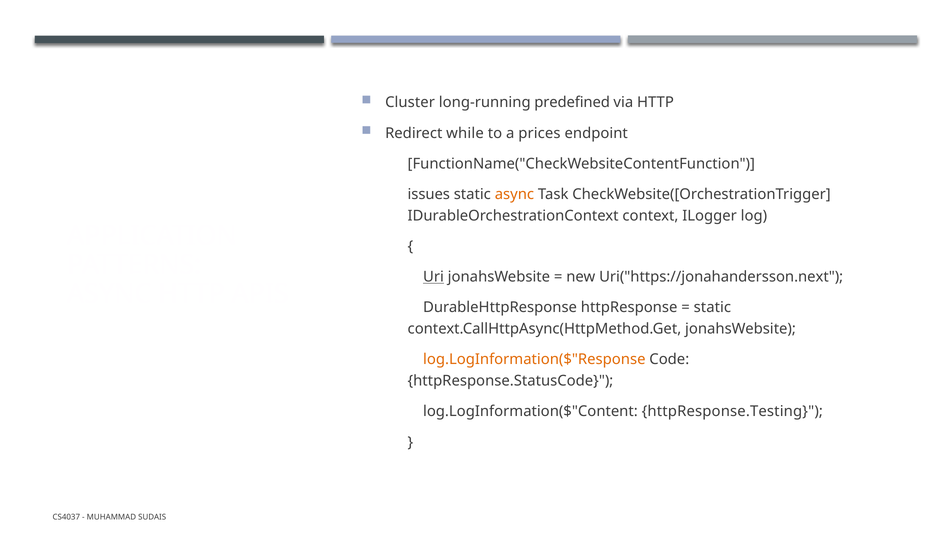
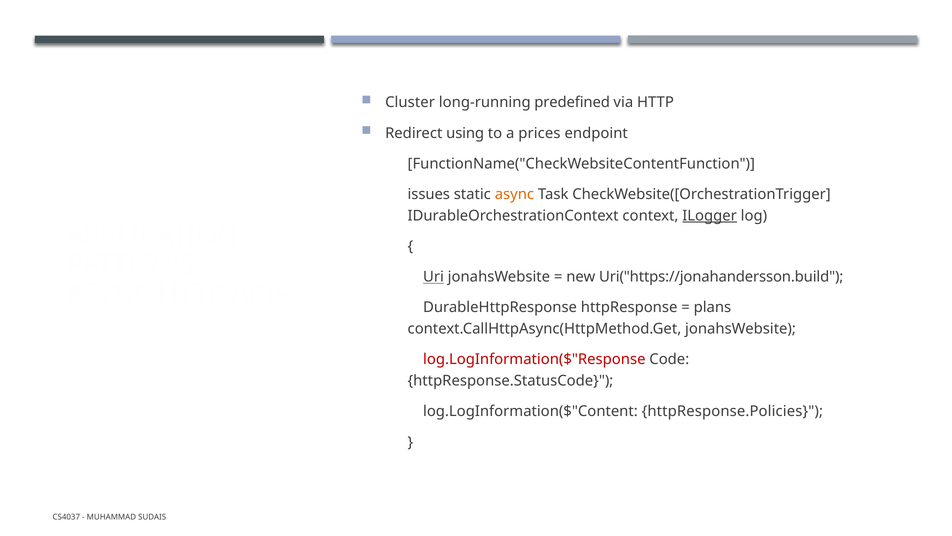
while: while -> using (465, 133)
ILogger underline: none -> present (710, 216)
Uri("https://jonahandersson.next: Uri("https://jonahandersson.next -> Uri("https://jonahandersson.build (721, 277)
static: static -> plans (712, 307)
log.LogInformation($"Response colour: orange -> red (534, 359)
httpResponse.Testing: httpResponse.Testing -> httpResponse.Policies (732, 411)
